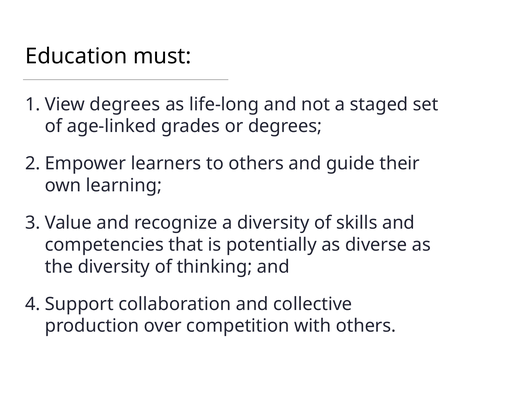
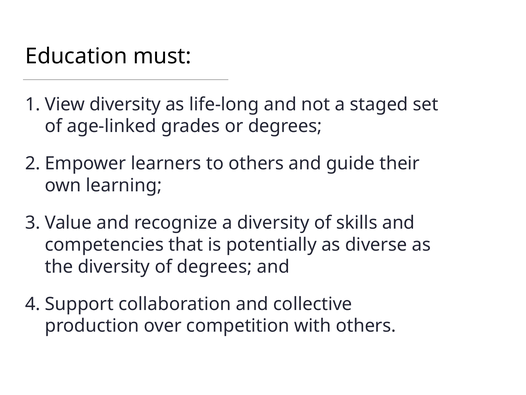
degrees: degrees -> diversity (125, 104)
of thinking: thinking -> degrees (214, 266)
